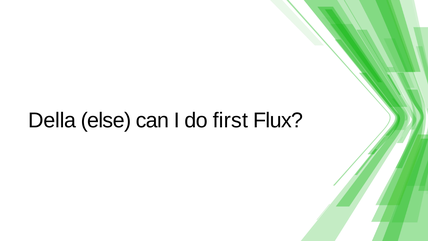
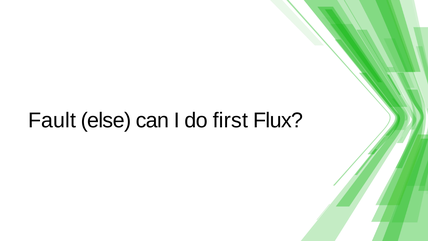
Della: Della -> Fault (52, 120)
